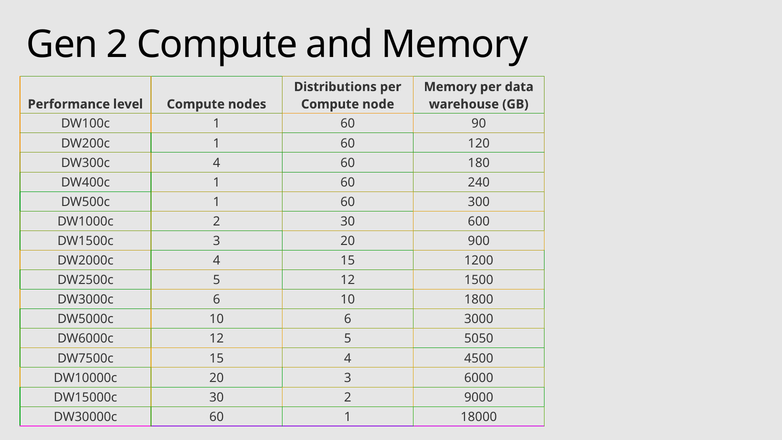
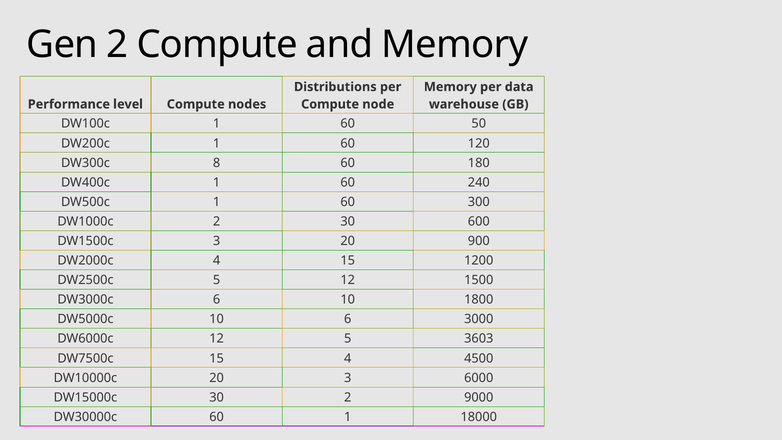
90: 90 -> 50 (479, 124)
DW300c 4: 4 -> 8 (217, 163)
5050: 5050 -> 3603 (479, 339)
